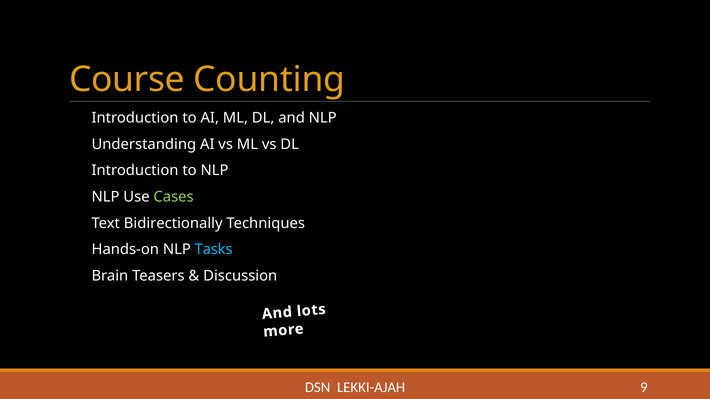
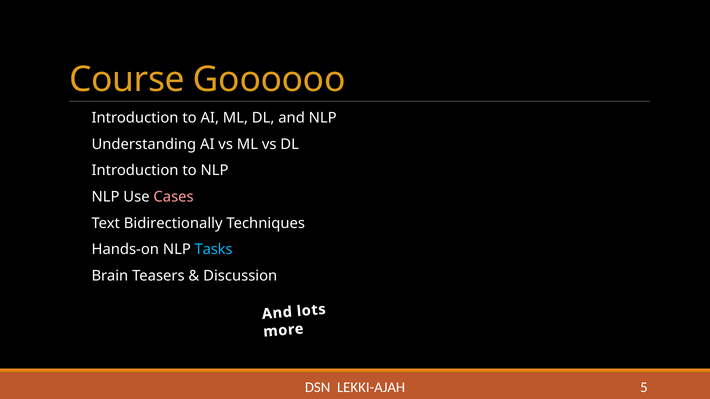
Counting: Counting -> Goooooo (269, 80)
Cases colour: light green -> pink (174, 197)
9: 9 -> 5 (644, 388)
